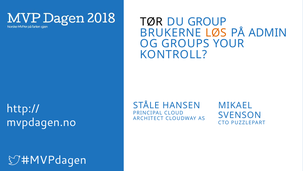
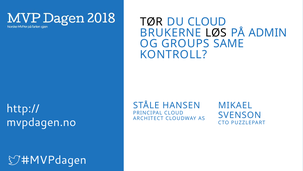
DU GROUP: GROUP -> CLOUD (207, 22)
LØS colour: orange -> black (216, 33)
YOUR: YOUR -> SAME (229, 44)
